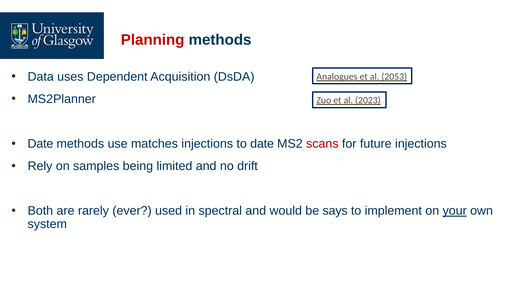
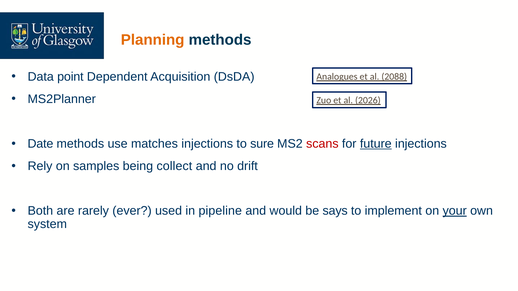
Planning colour: red -> orange (153, 40)
uses: uses -> point (70, 77)
2053: 2053 -> 2088 (394, 77)
2023: 2023 -> 2026 (368, 100)
to date: date -> sure (262, 144)
future underline: none -> present (376, 144)
limited: limited -> collect (174, 166)
spectral: spectral -> pipeline (220, 211)
